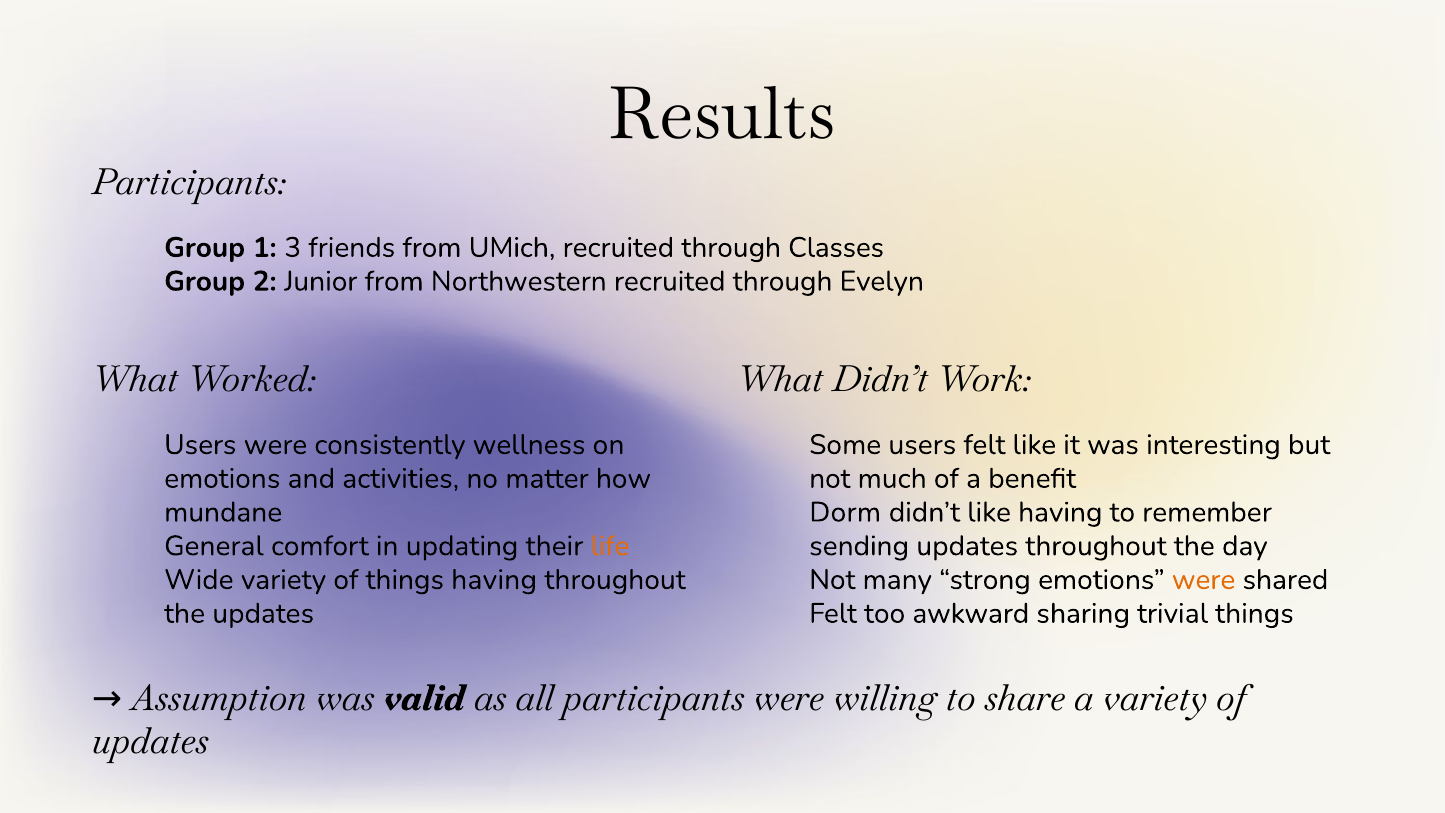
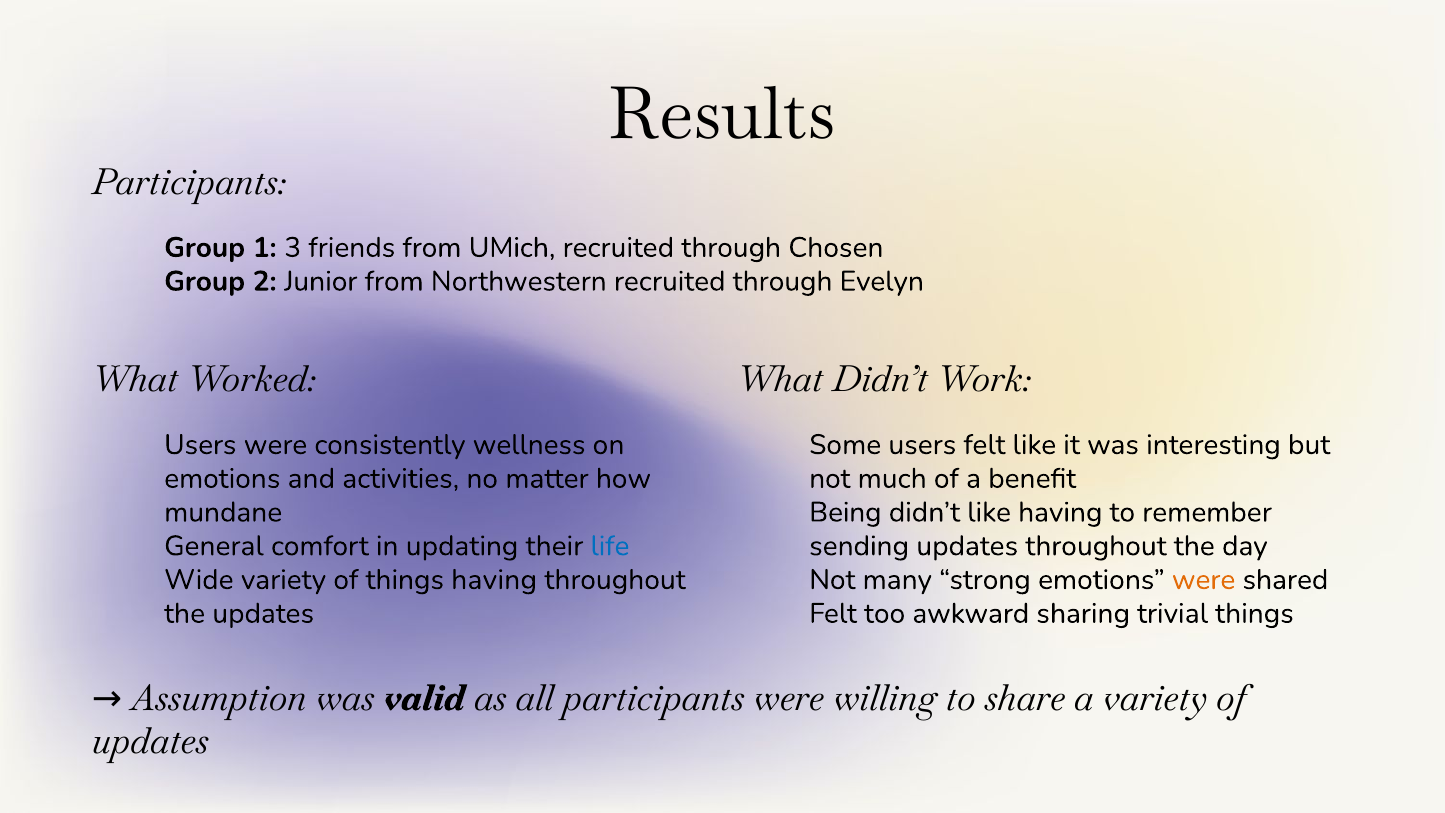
Classes: Classes -> Chosen (836, 247)
Dorm: Dorm -> Being (845, 512)
life colour: orange -> blue (610, 546)
